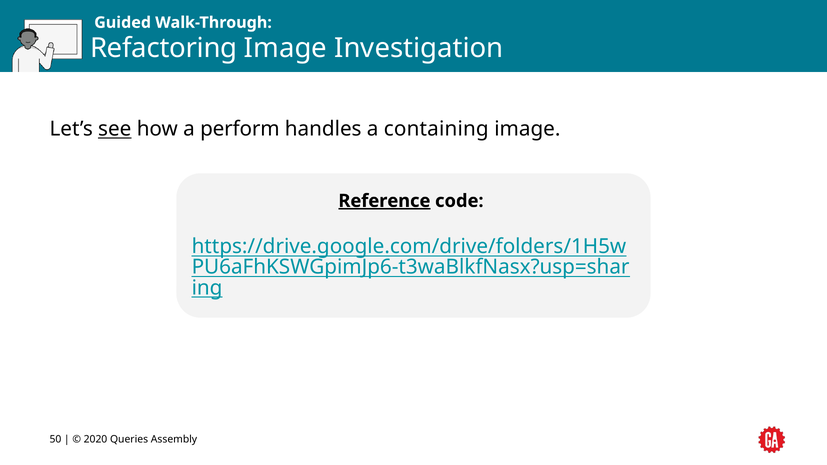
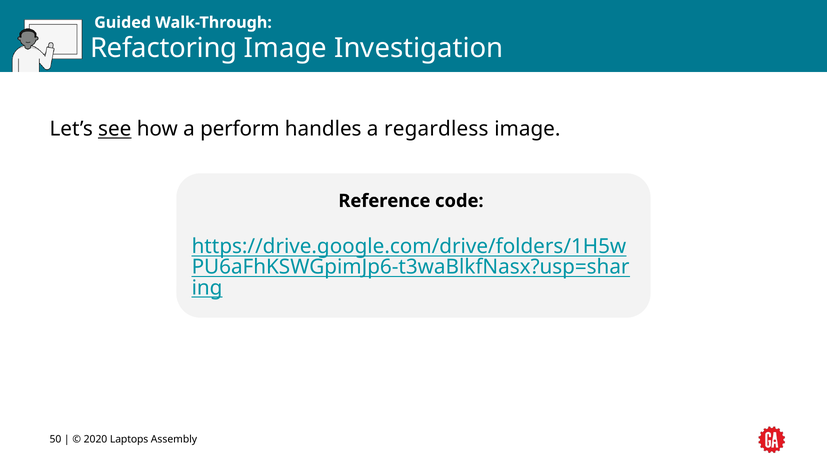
containing: containing -> regardless (436, 129)
Reference underline: present -> none (384, 201)
Queries: Queries -> Laptops (129, 439)
